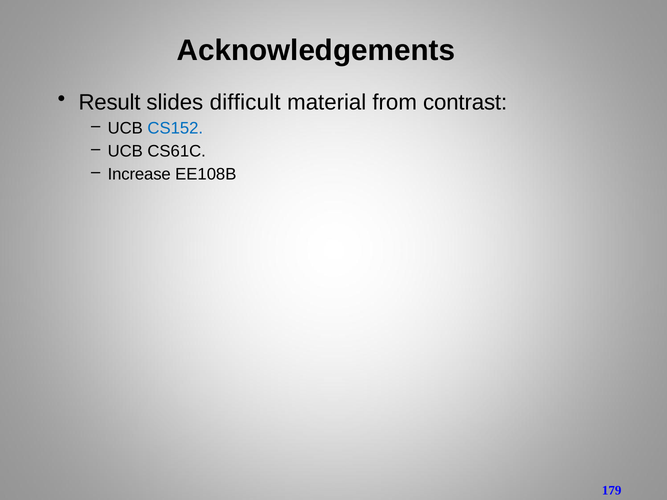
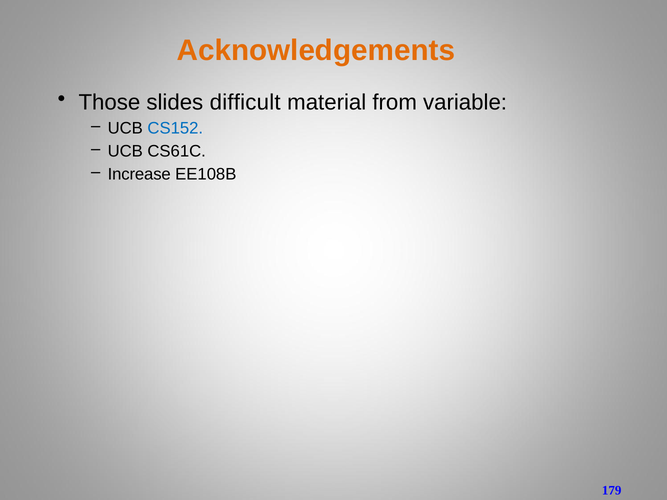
Acknowledgements colour: black -> orange (316, 51)
Result: Result -> Those (109, 102)
contrast: contrast -> variable (465, 102)
